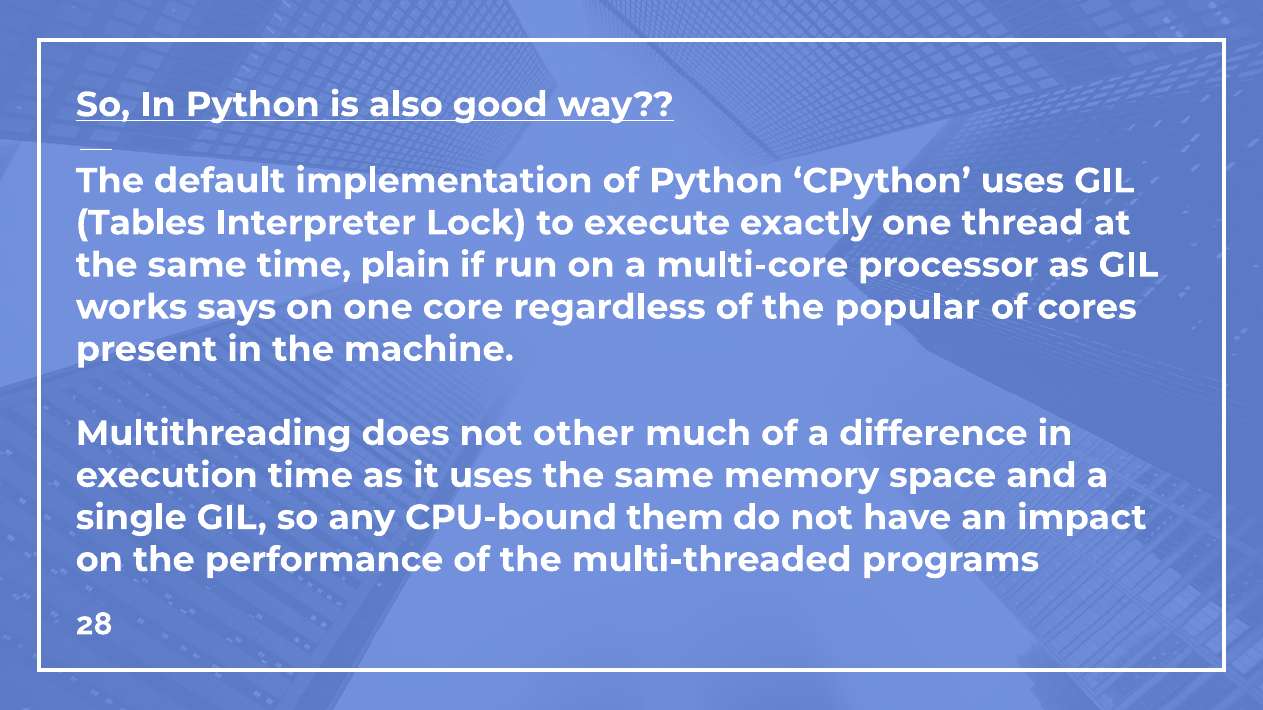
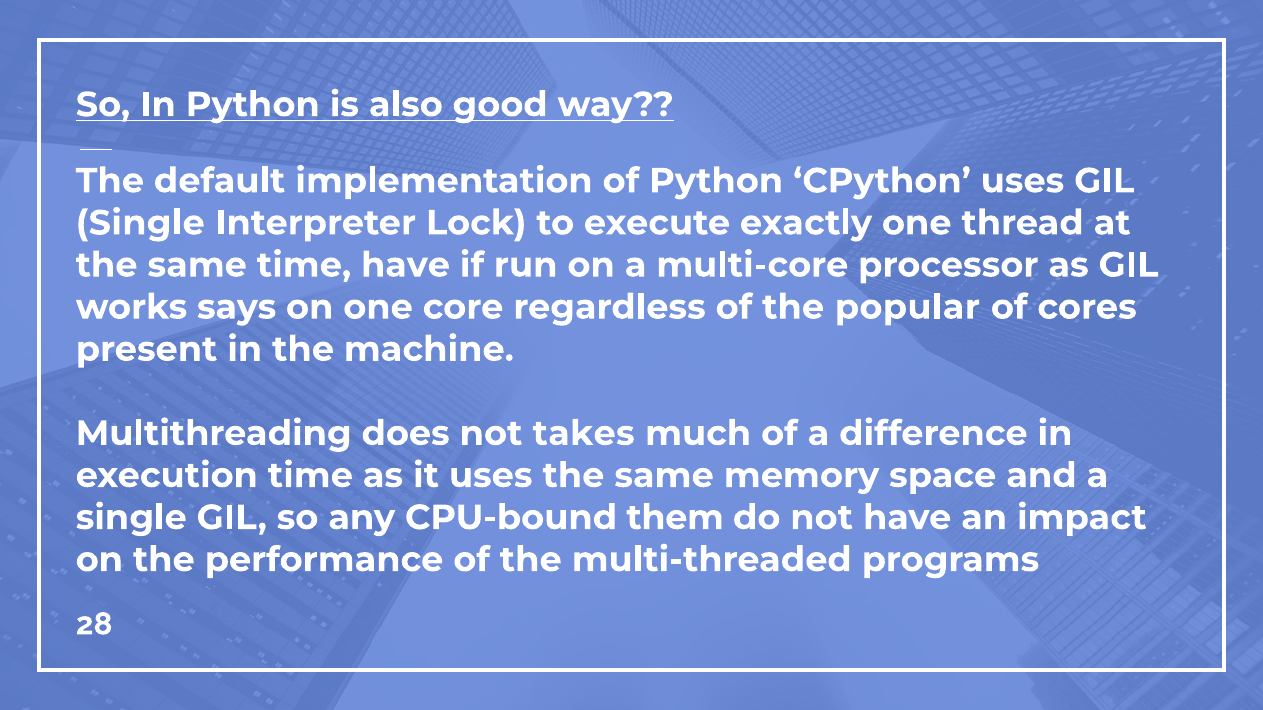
Tables: Tables -> Single (140, 223)
time plain: plain -> have (405, 265)
other: other -> takes (584, 434)
